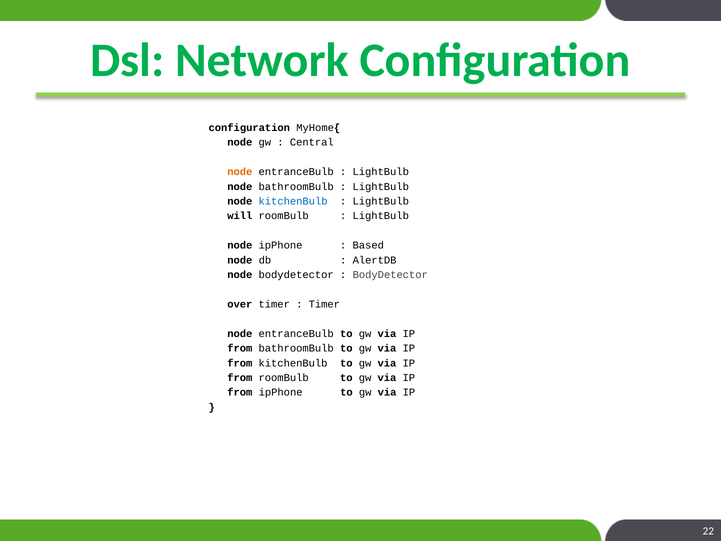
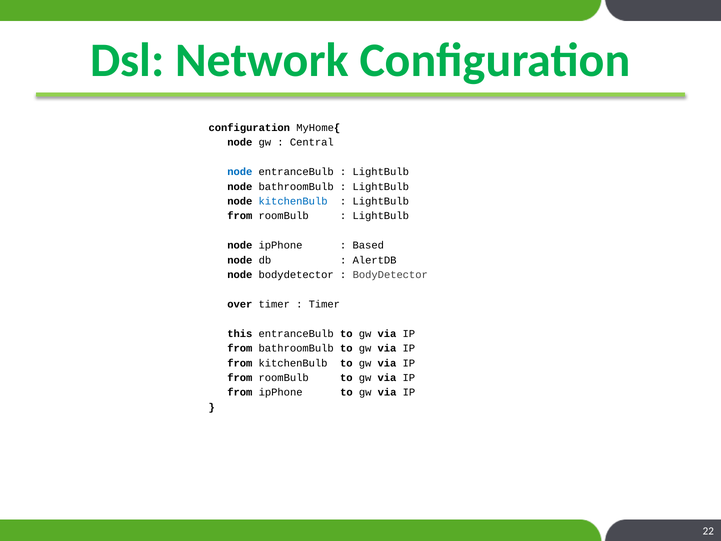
node colour: orange -> blue (240, 172)
will: will -> from (240, 216)
node: node -> this (240, 334)
